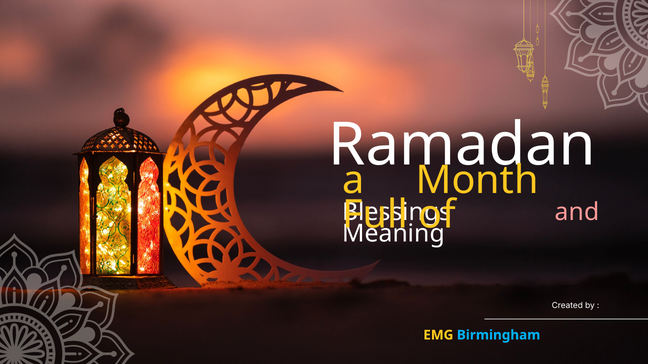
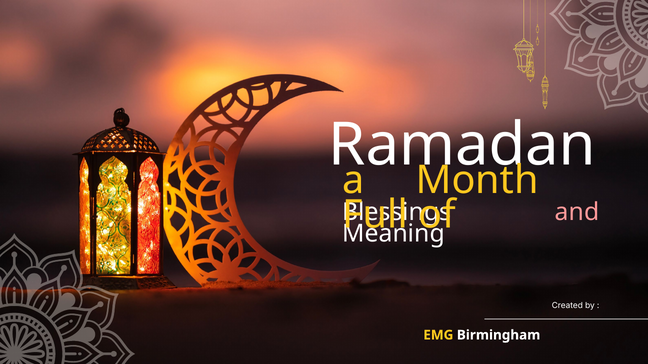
Birmingham colour: light blue -> white (499, 335)
